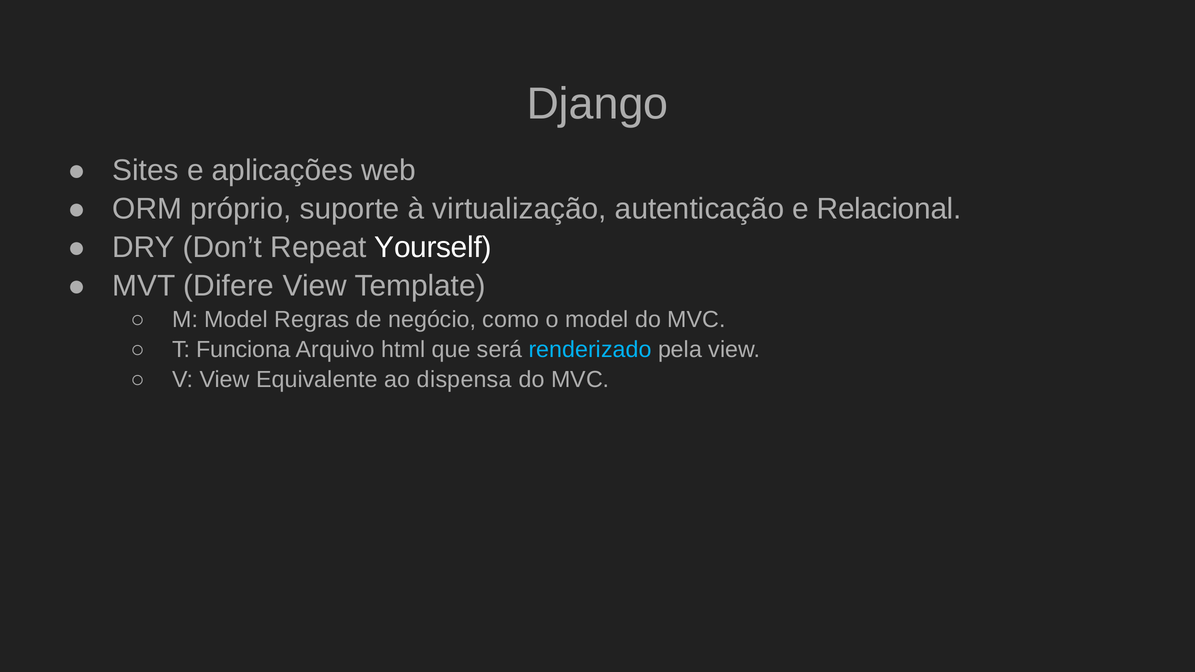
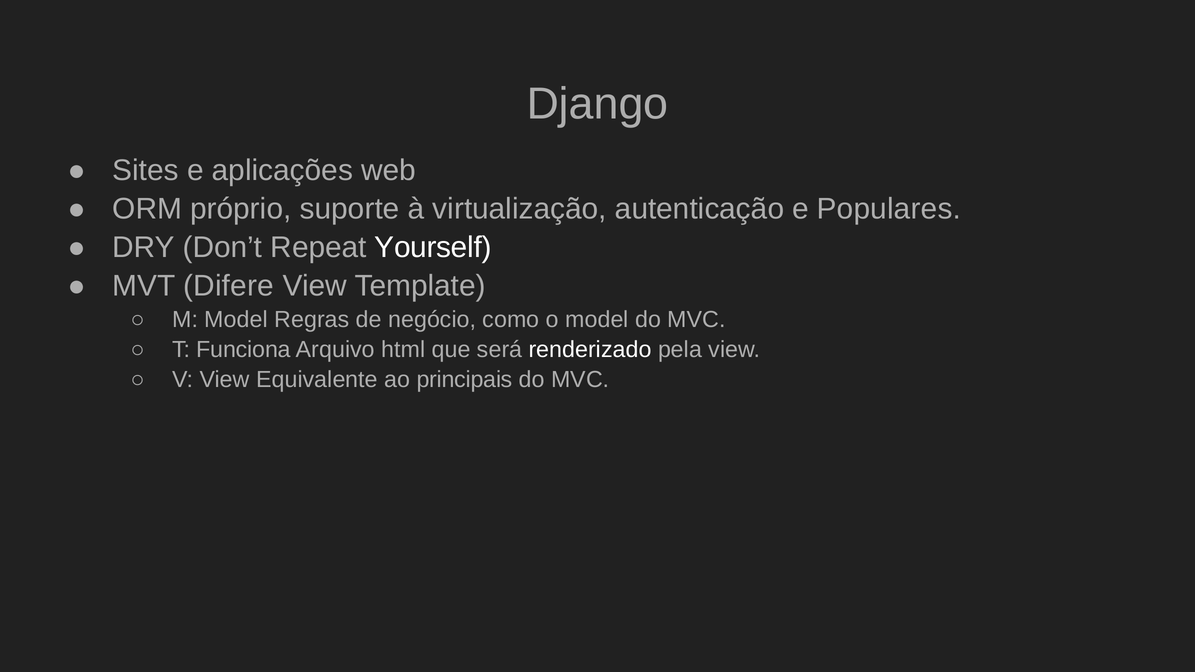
Relacional: Relacional -> Populares (889, 209)
renderizado colour: light blue -> white (590, 350)
dispensa: dispensa -> principais (465, 380)
